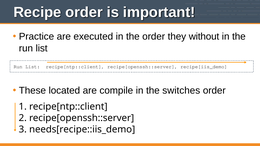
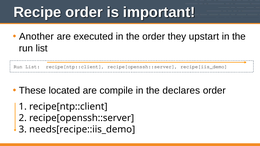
Practice: Practice -> Another (36, 37)
without: without -> upstart (204, 37)
switches: switches -> declares (181, 91)
